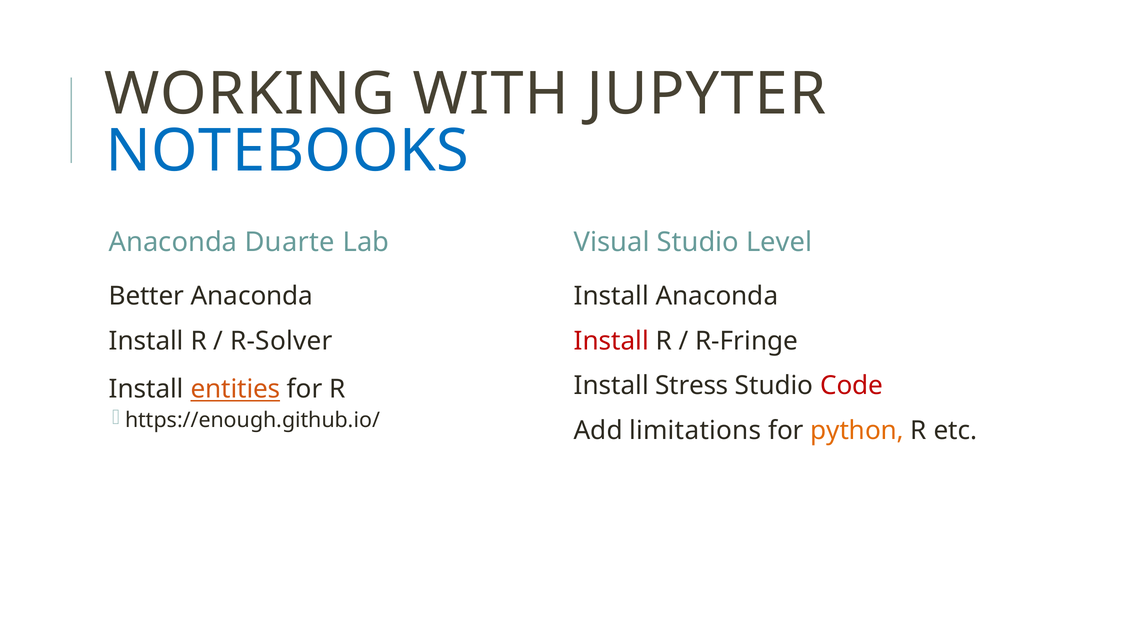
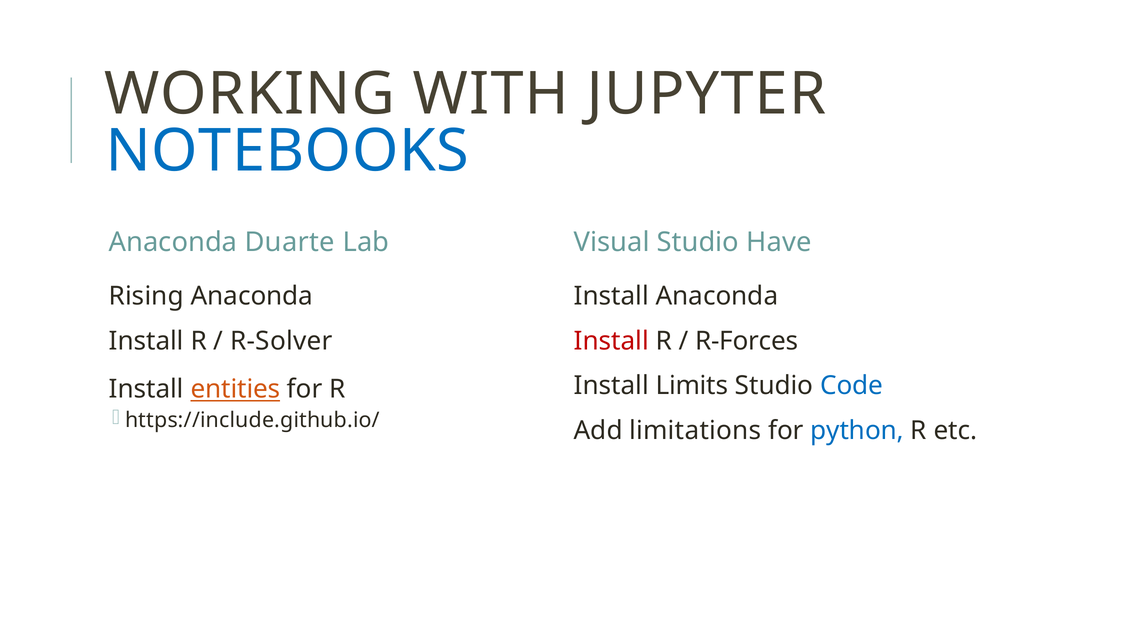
Level: Level -> Have (779, 243)
Better: Better -> Rising (146, 296)
R-Fringe: R-Fringe -> R-Forces (747, 341)
Stress: Stress -> Limits (692, 386)
Code colour: red -> blue (852, 386)
https://enough.github.io/: https://enough.github.io/ -> https://include.github.io/ (252, 420)
python colour: orange -> blue (857, 431)
